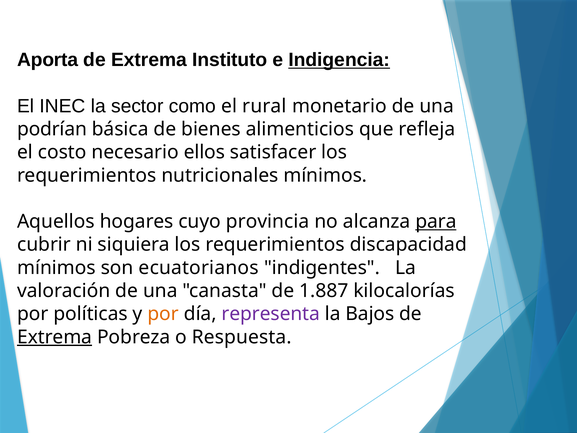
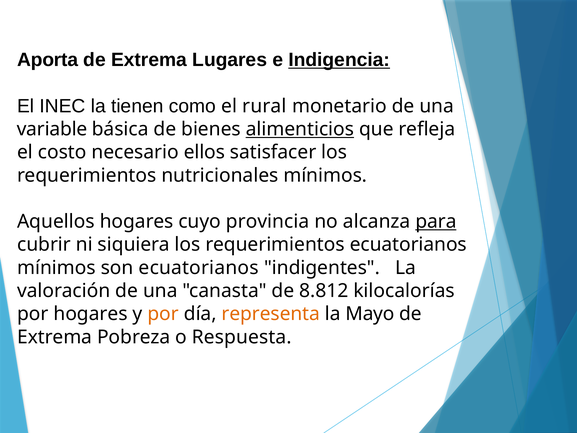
Instituto: Instituto -> Lugares (230, 60)
sector: sector -> tienen (137, 106)
podrían: podrían -> variable (52, 129)
alimenticios underline: none -> present (300, 129)
requerimientos discapacidad: discapacidad -> ecuatorianos (408, 244)
1.887: 1.887 -> 8.812 (324, 291)
por políticas: políticas -> hogares (91, 314)
representa colour: purple -> orange (271, 314)
Bajos: Bajos -> Mayo (370, 314)
Extrema underline: present -> none (55, 337)
